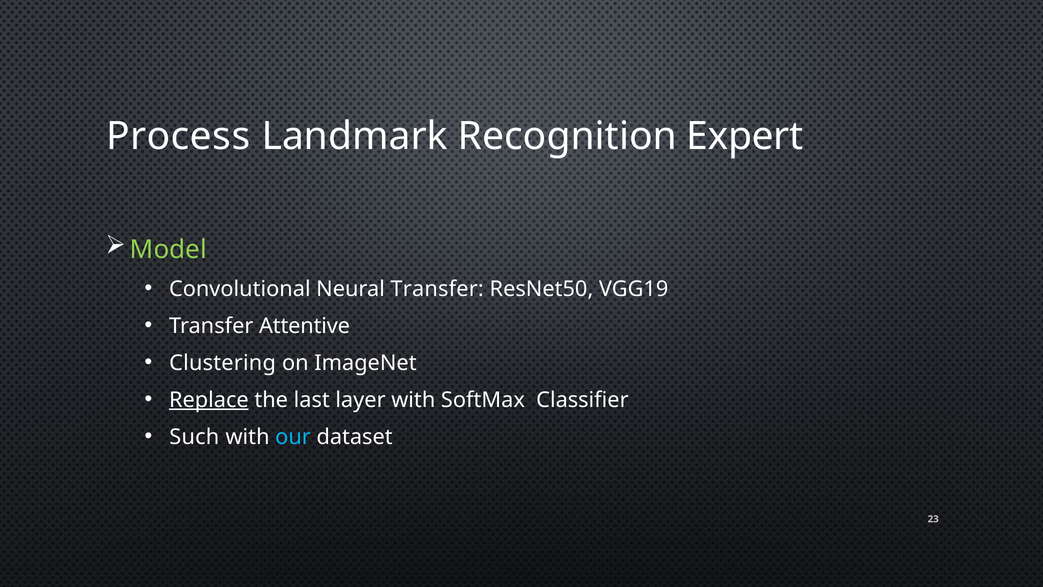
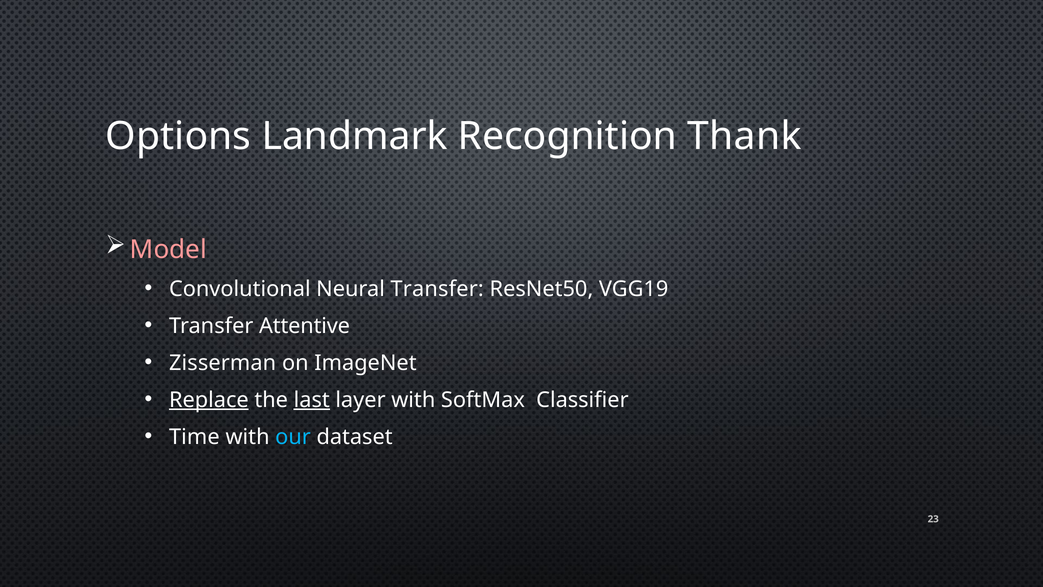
Process: Process -> Options (178, 136)
Expert: Expert -> Thank (745, 136)
Model colour: light green -> pink (168, 250)
Clustering: Clustering -> Zisserman (223, 363)
last underline: none -> present (312, 400)
Such: Such -> Time (194, 437)
